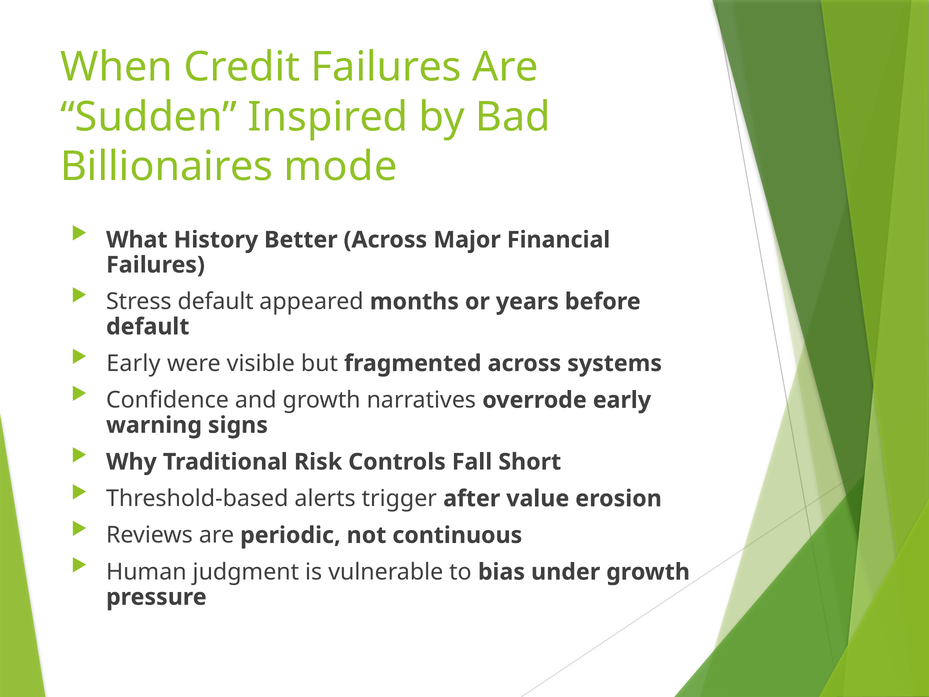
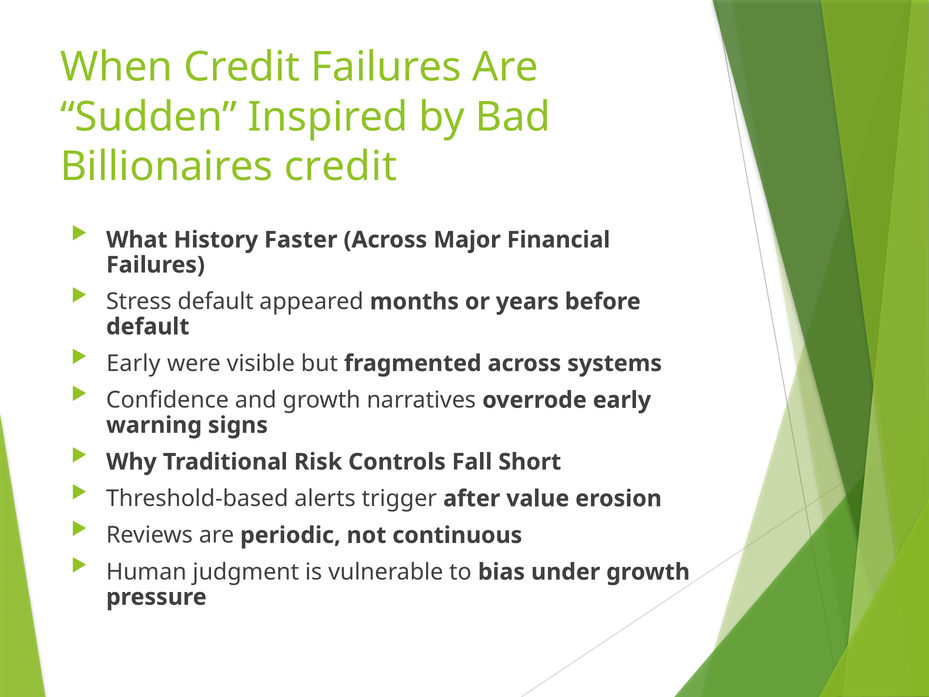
Billionaires mode: mode -> credit (341, 166)
Better: Better -> Faster (301, 240)
